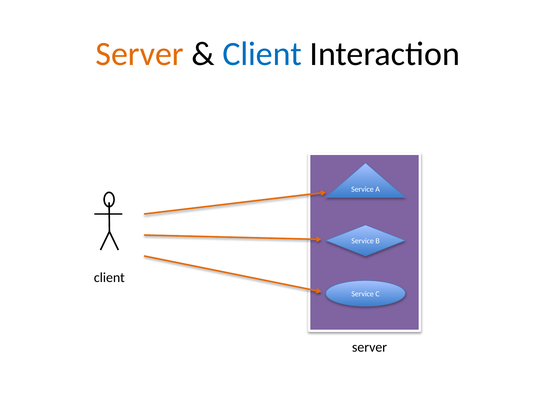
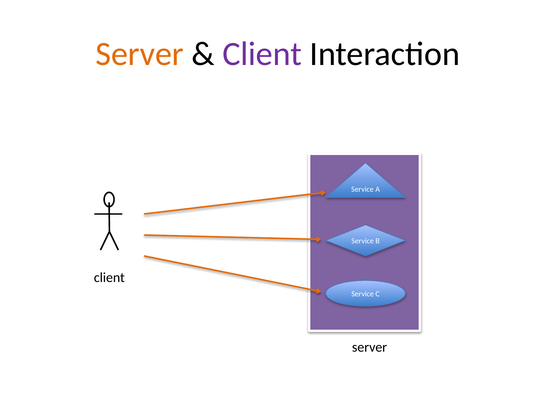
Client colour: blue -> purple (262, 54)
